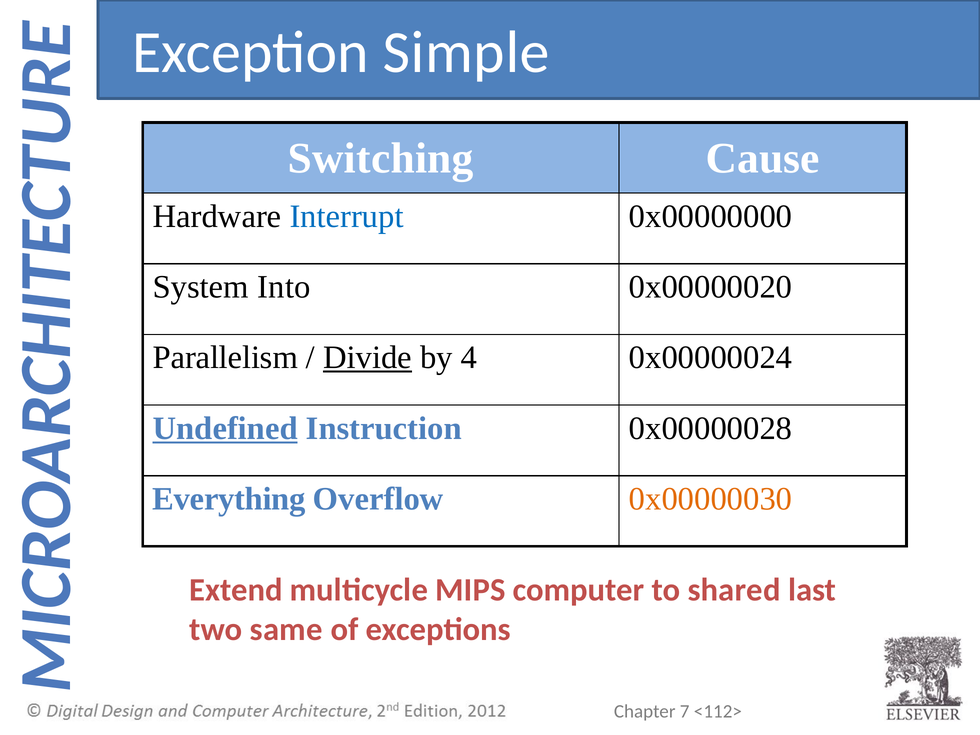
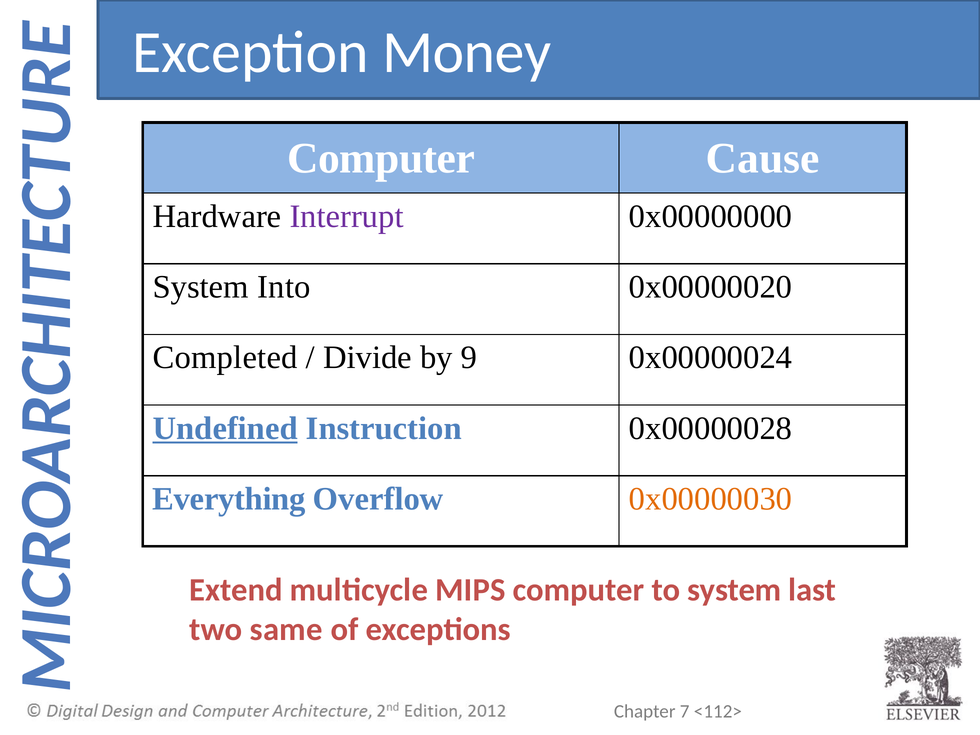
Simple: Simple -> Money (467, 52)
Switching: Switching -> Computer (381, 158)
Interrupt colour: blue -> purple (347, 216)
Parallelism: Parallelism -> Completed (225, 358)
Divide underline: present -> none (368, 358)
4: 4 -> 9 (469, 358)
to shared: shared -> system (734, 590)
